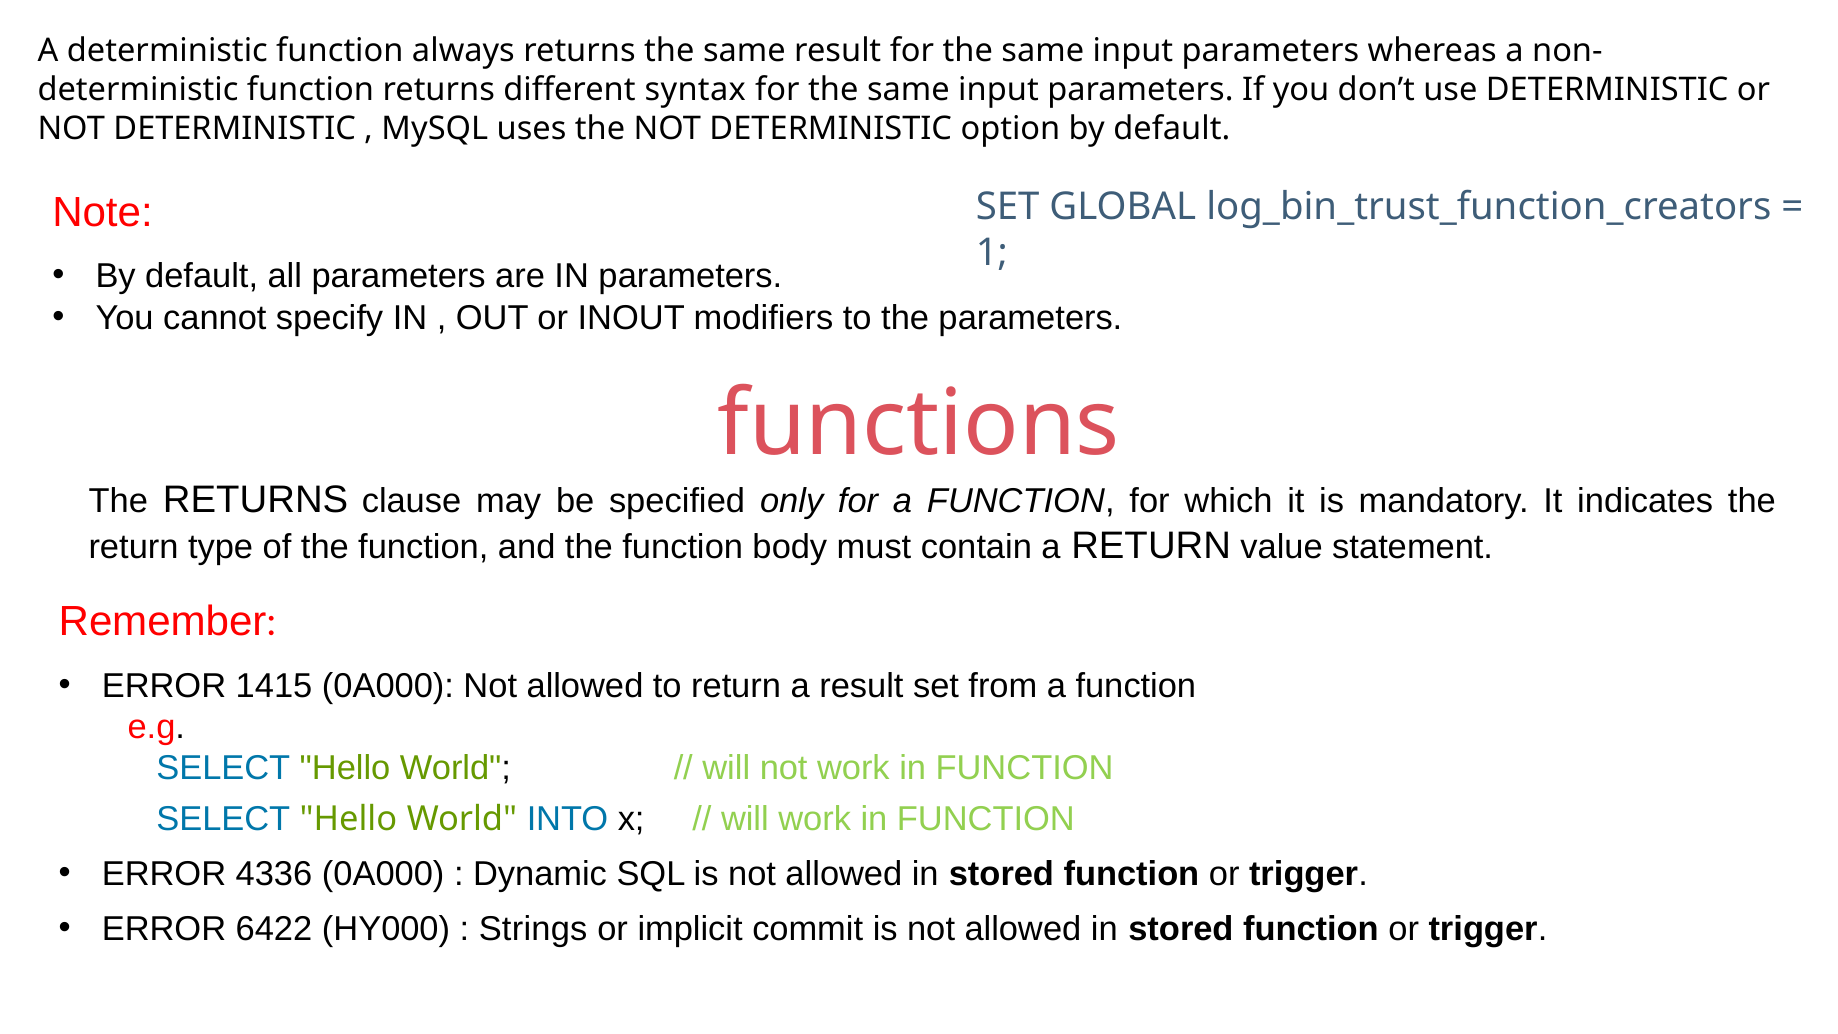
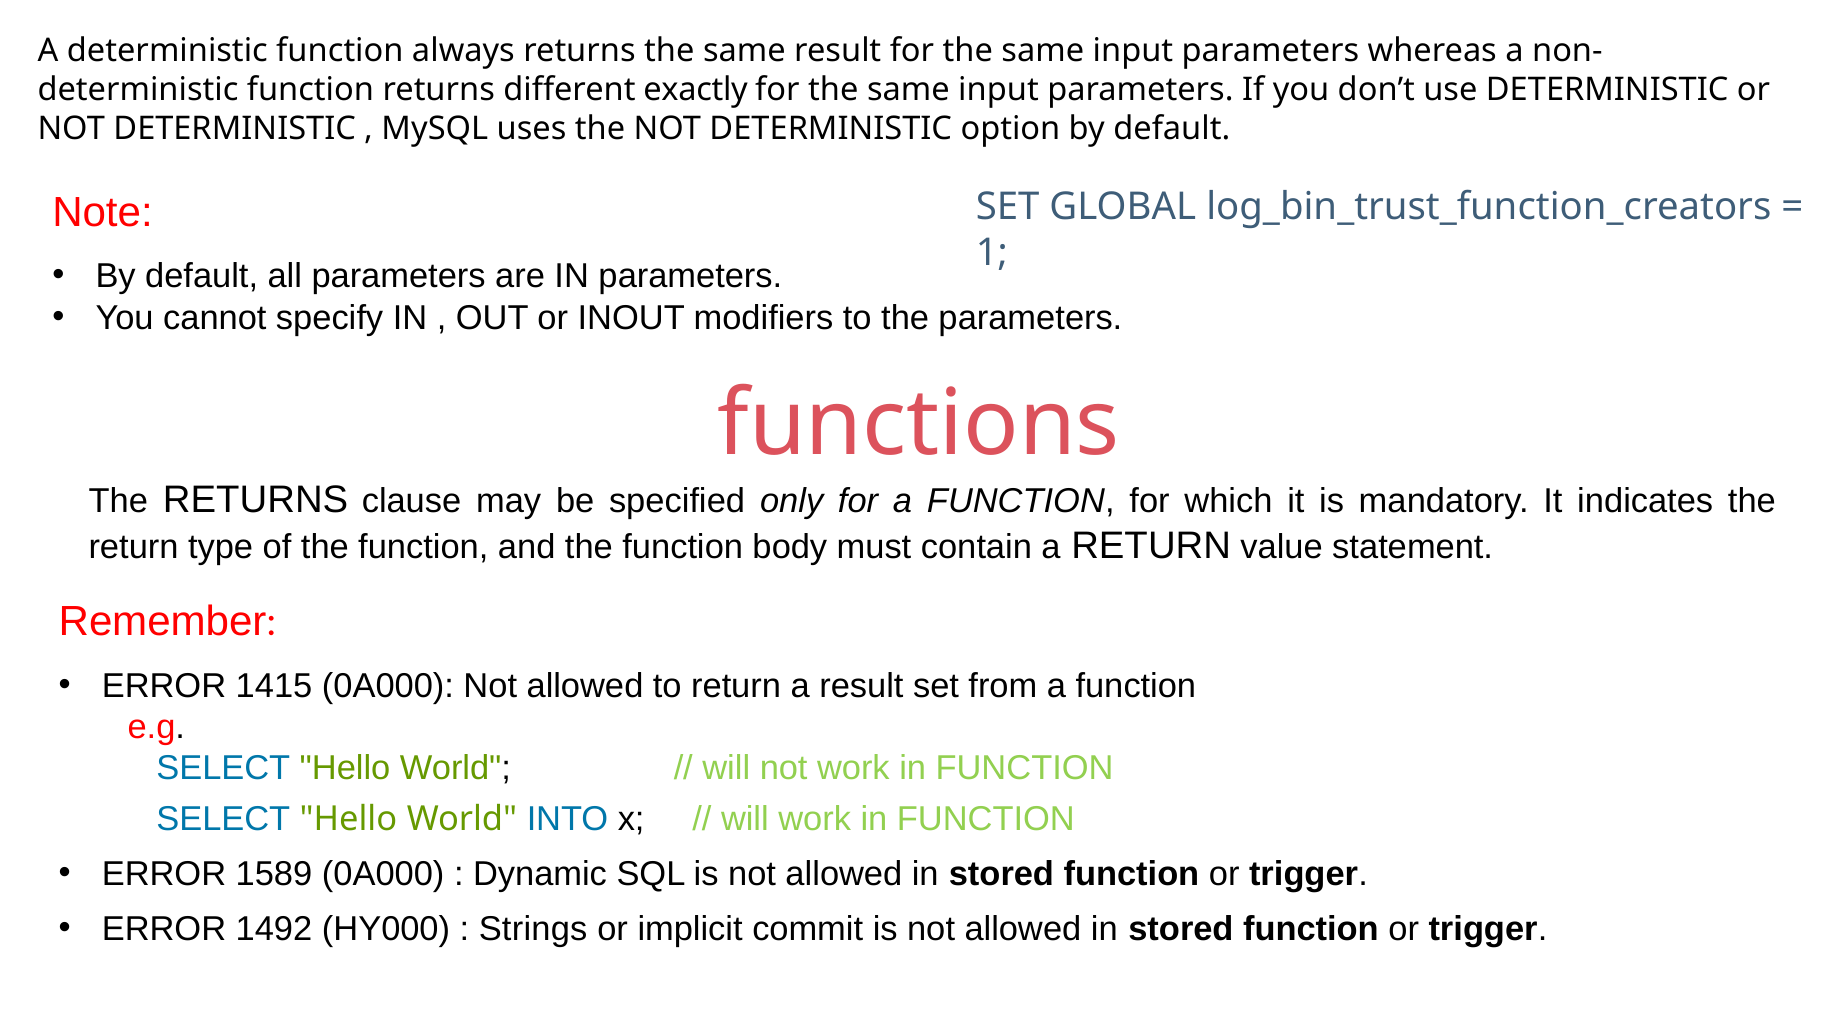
syntax: syntax -> exactly (696, 90)
4336: 4336 -> 1589 (274, 874)
6422: 6422 -> 1492 (274, 929)
